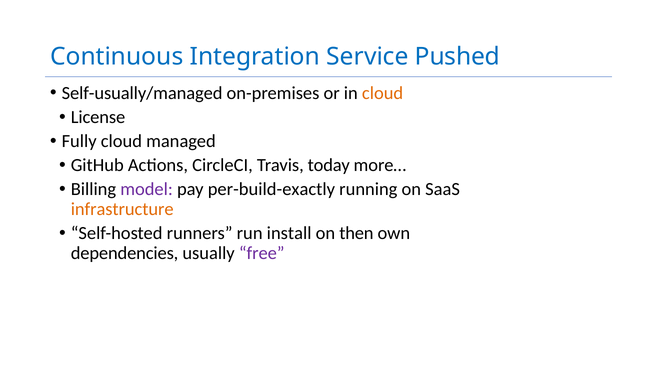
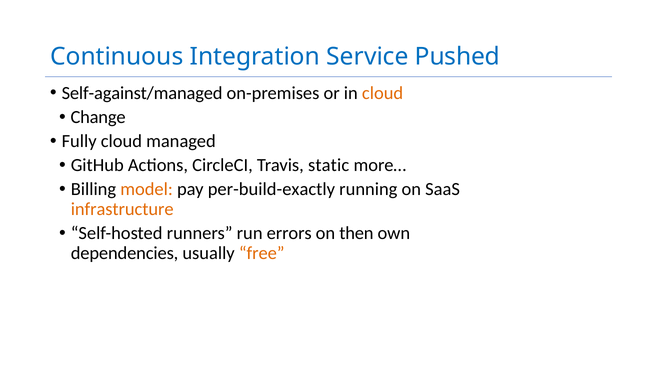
Self-usually/managed: Self-usually/managed -> Self-against/managed (142, 93)
License: License -> Change (98, 117)
today: today -> static (329, 165)
model colour: purple -> orange (147, 190)
install: install -> errors (289, 234)
free colour: purple -> orange (262, 254)
